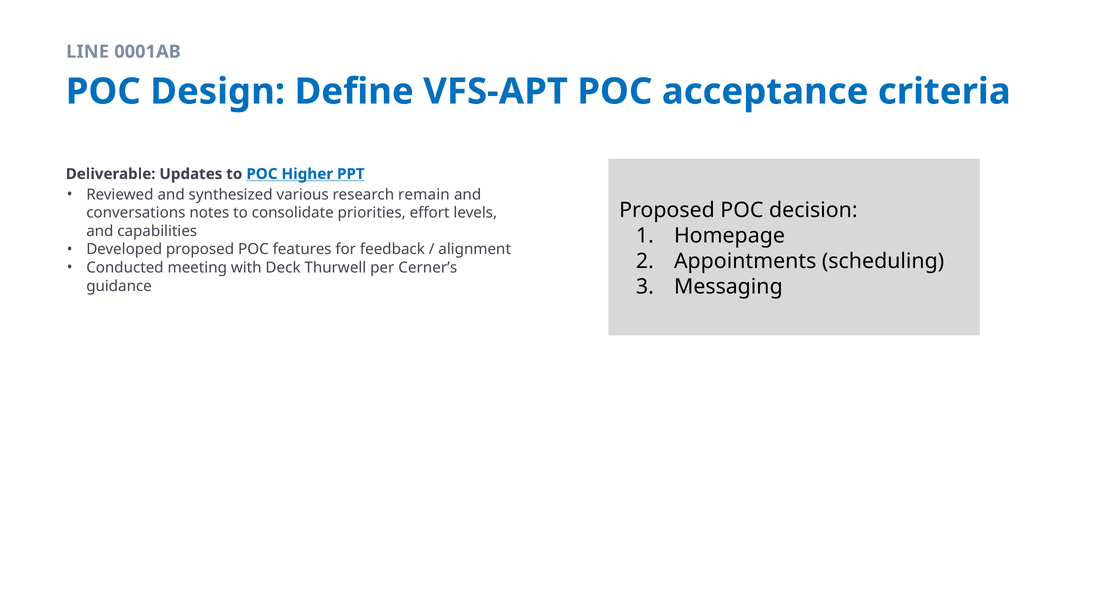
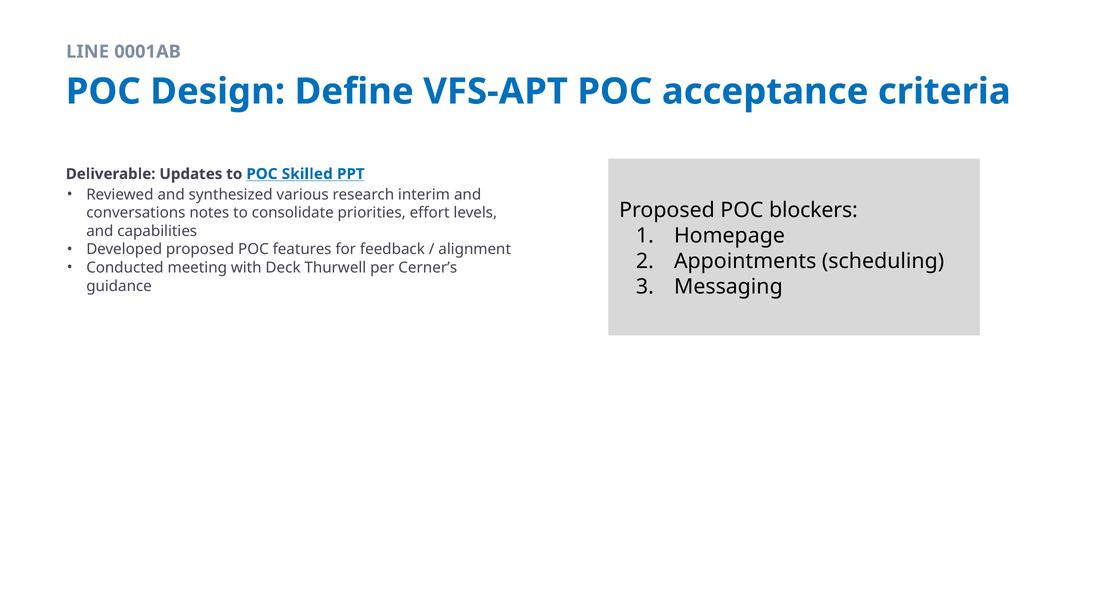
Higher: Higher -> Skilled (307, 174)
remain: remain -> interim (424, 195)
decision: decision -> blockers (813, 210)
